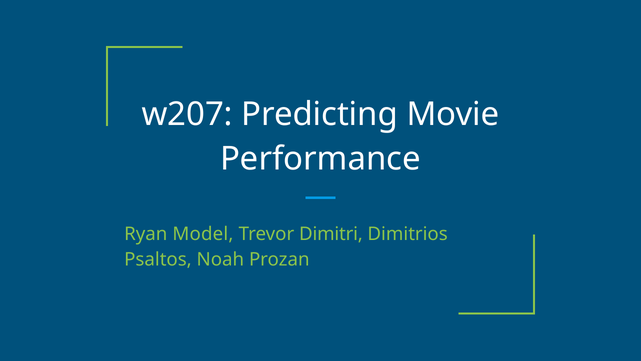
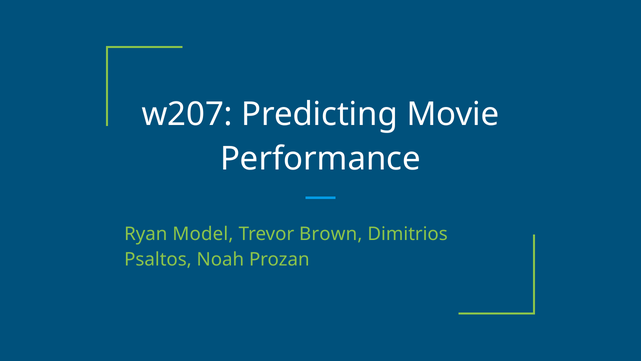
Dimitri: Dimitri -> Brown (331, 234)
